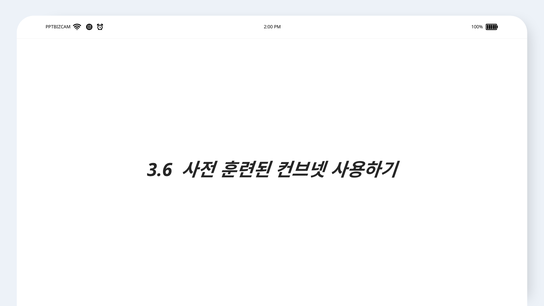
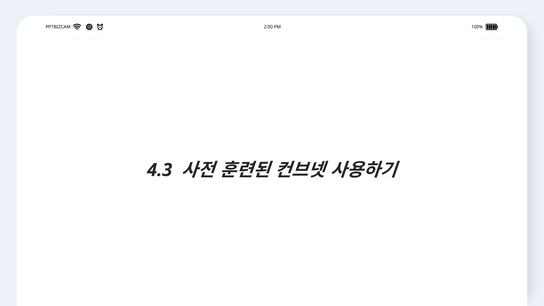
3.6: 3.6 -> 4.3 (160, 170)
